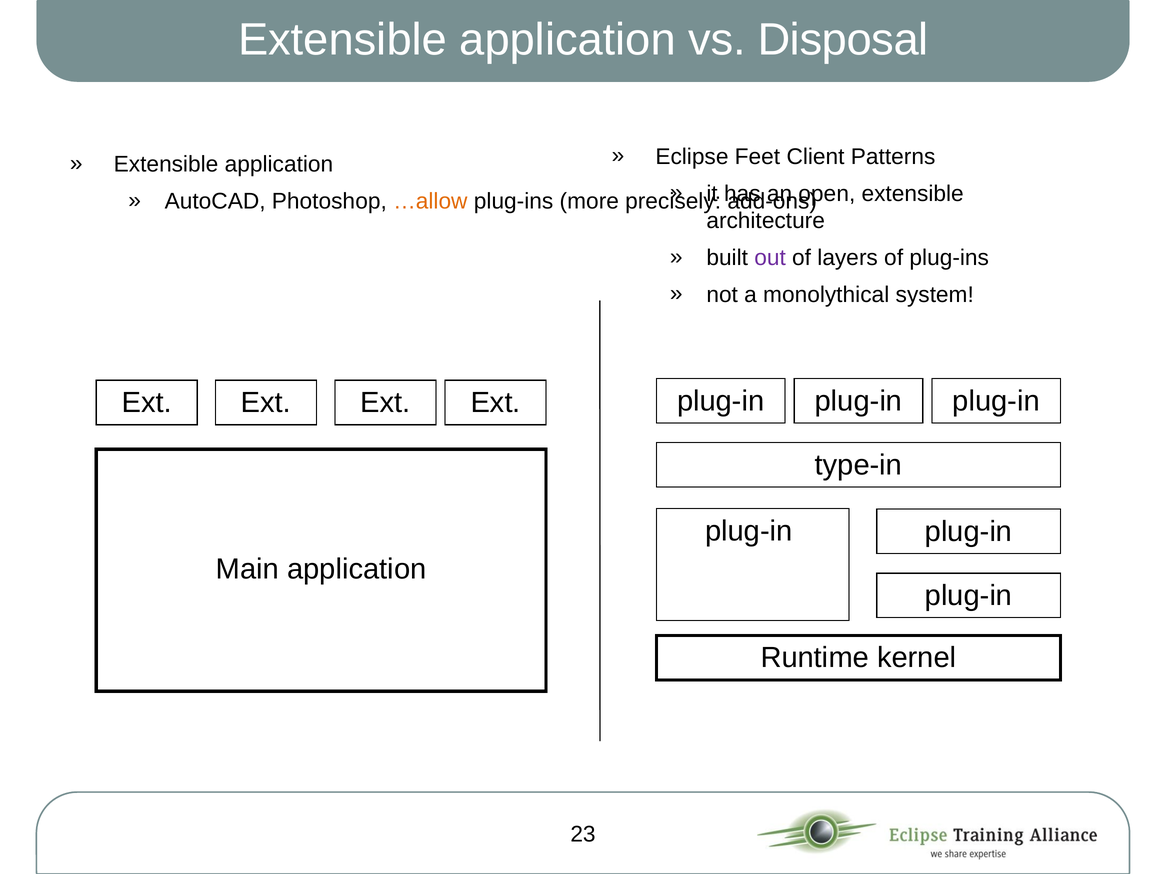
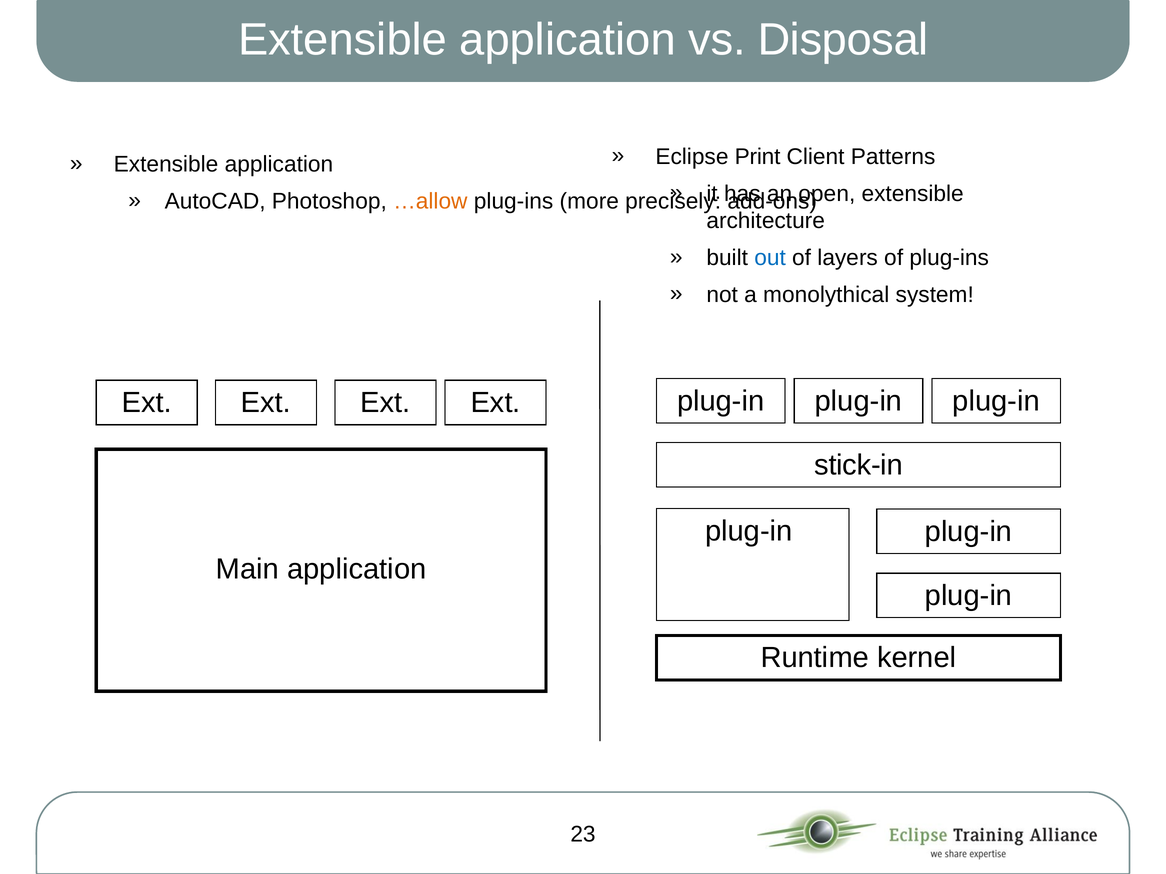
Feet: Feet -> Print (758, 157)
out colour: purple -> blue (770, 258)
type-in: type-in -> stick-in (859, 465)
